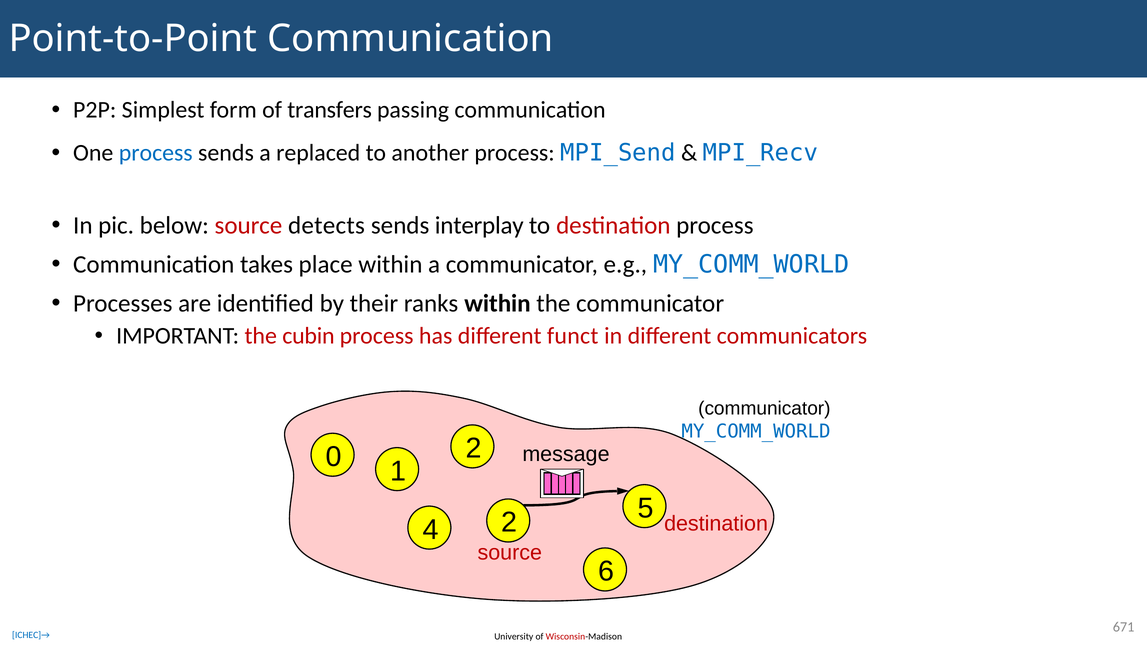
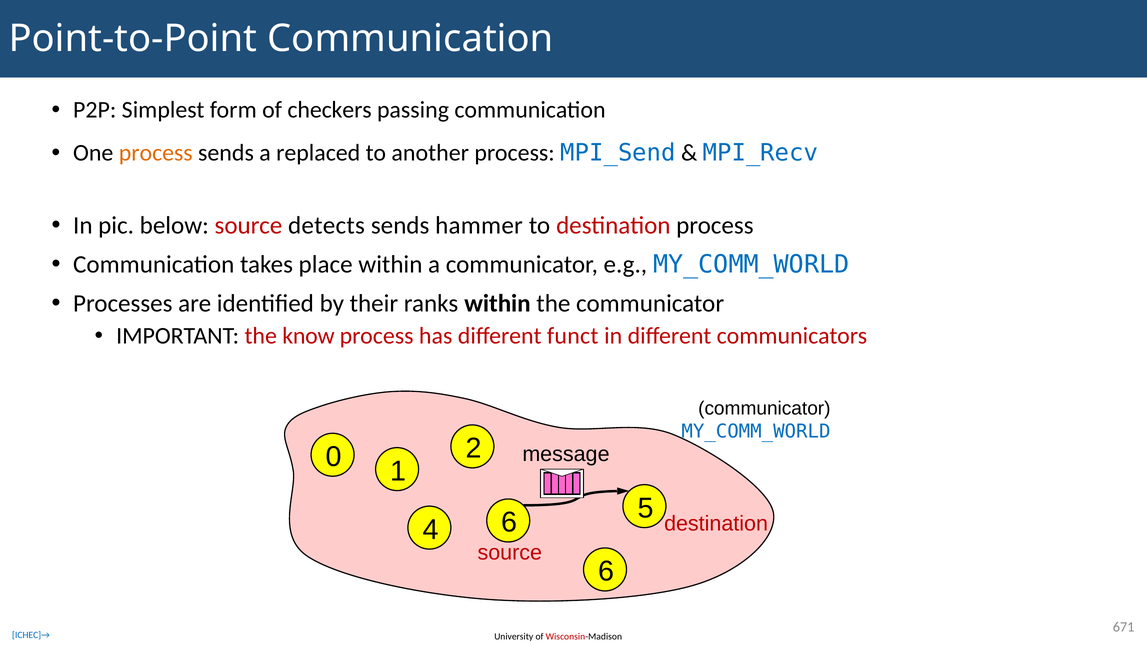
transfers: transfers -> checkers (330, 110)
process colour: blue -> orange (156, 153)
interplay: interplay -> hammer (479, 225)
cubin: cubin -> know (308, 336)
4 2: 2 -> 6 (509, 523)
